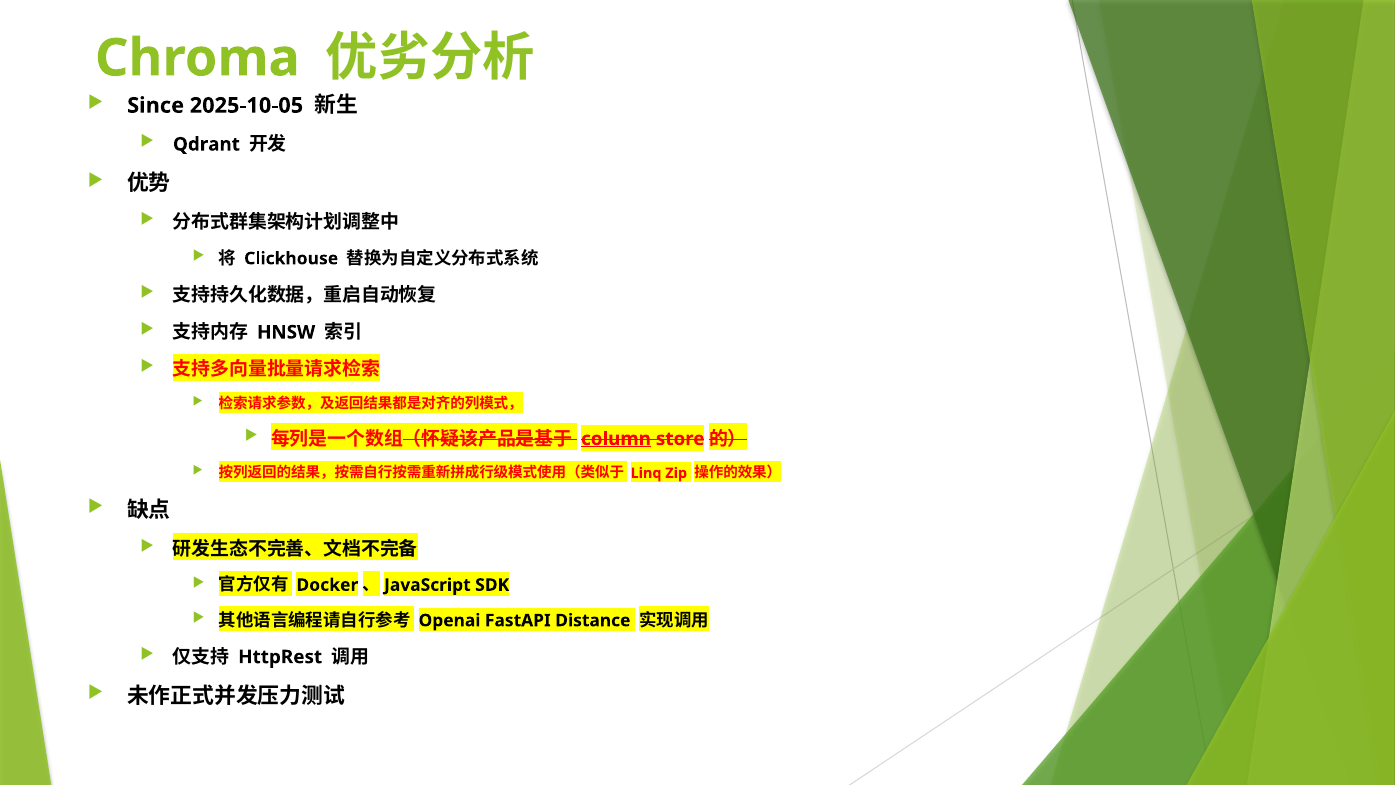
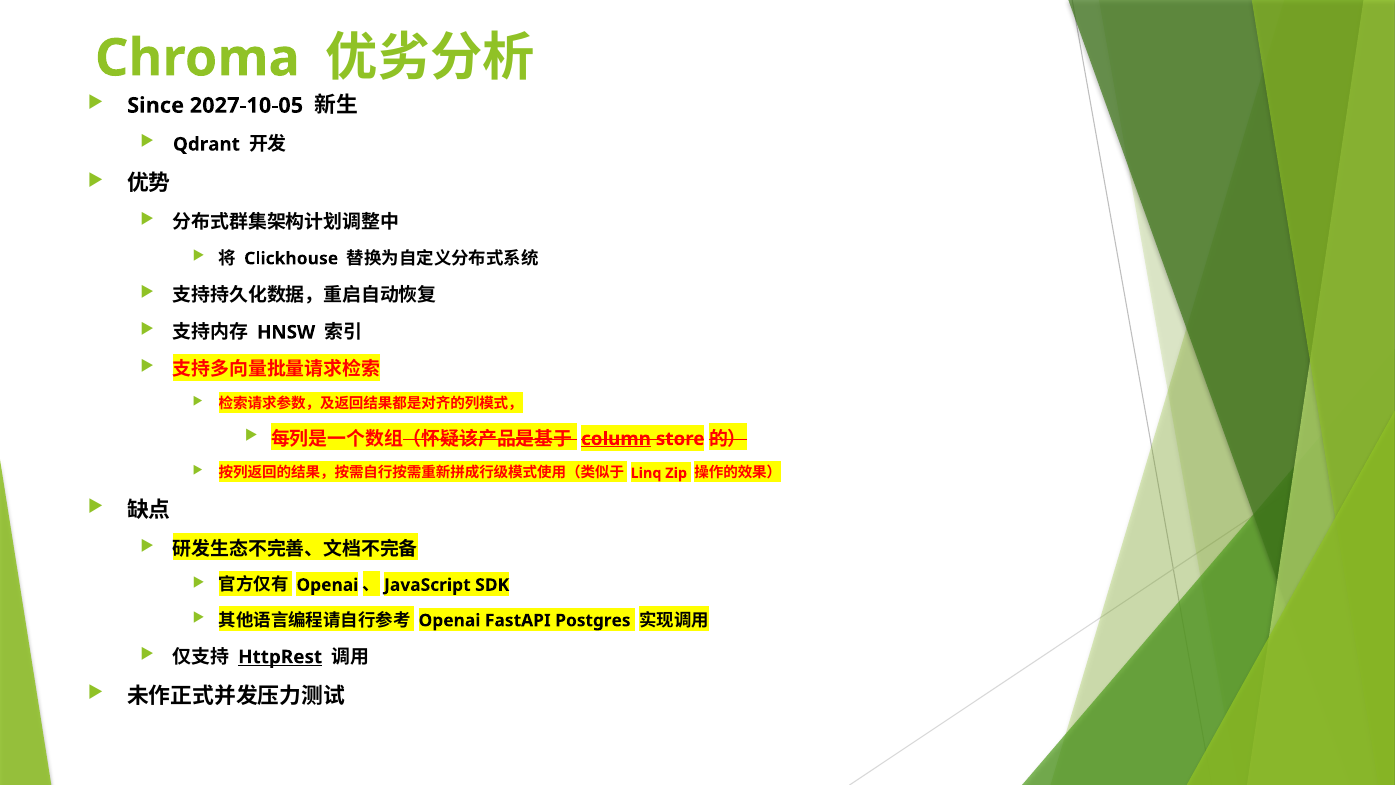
2025-10-05: 2025-10-05 -> 2027-10-05 (246, 106)
Docker: Docker -> Openai (327, 585)
Distance: Distance -> Postgres (593, 620)
HttpRest underline: none -> present (280, 657)
